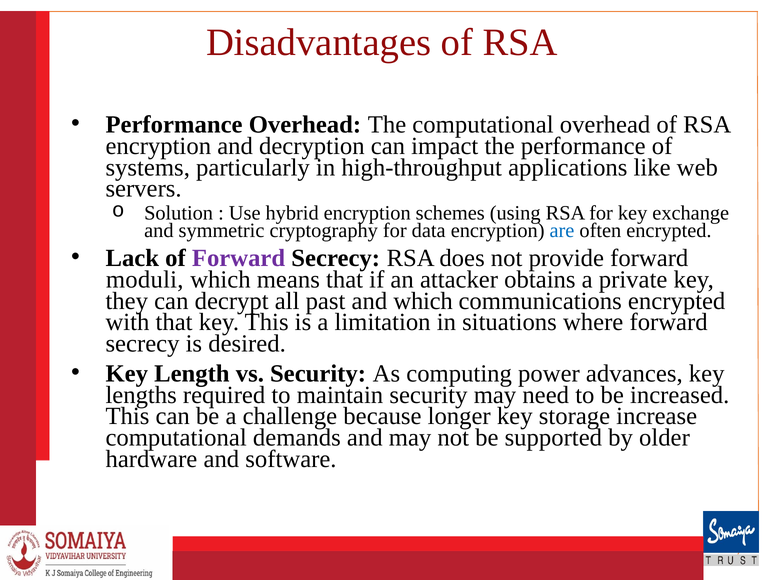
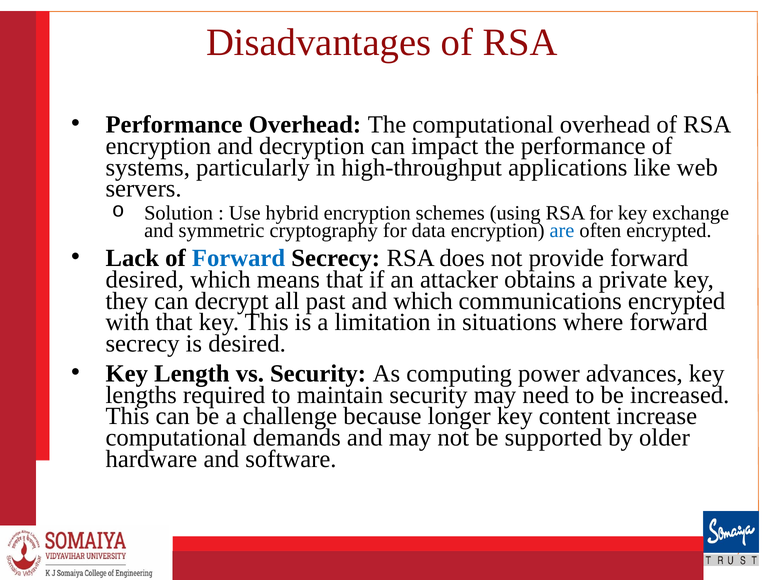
Forward colour: purple -> blue (239, 258)
moduli: moduli -> desired (145, 280)
storage: storage -> content (575, 416)
